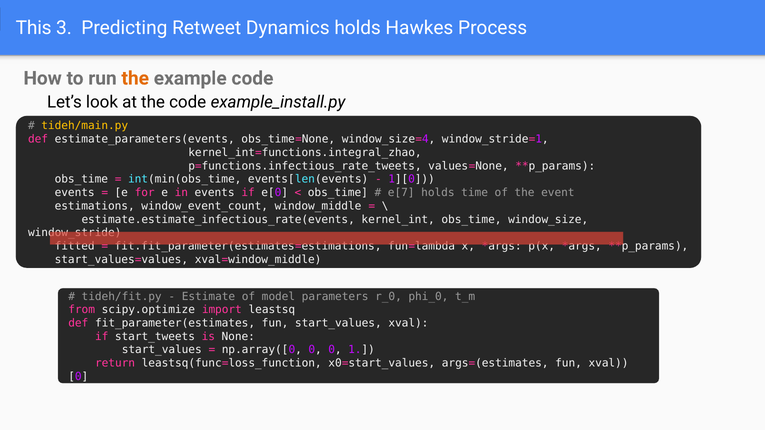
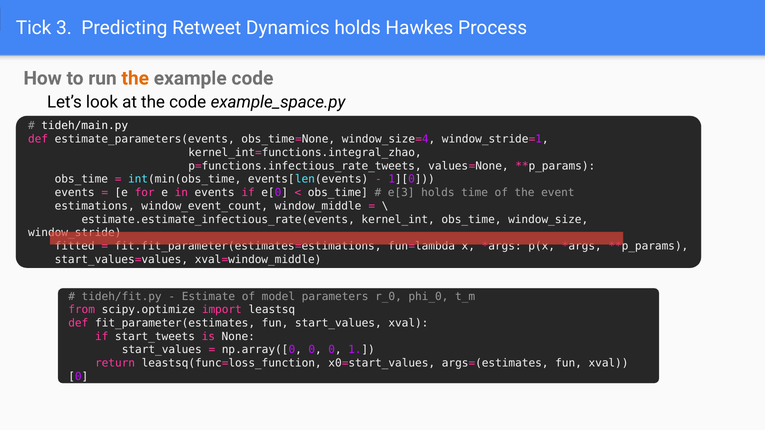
This: This -> Tick (34, 28)
example_install.py: example_install.py -> example_space.py (278, 102)
tideh/main.py colour: yellow -> white (85, 126)
e[7: e[7 -> e[3 (401, 193)
